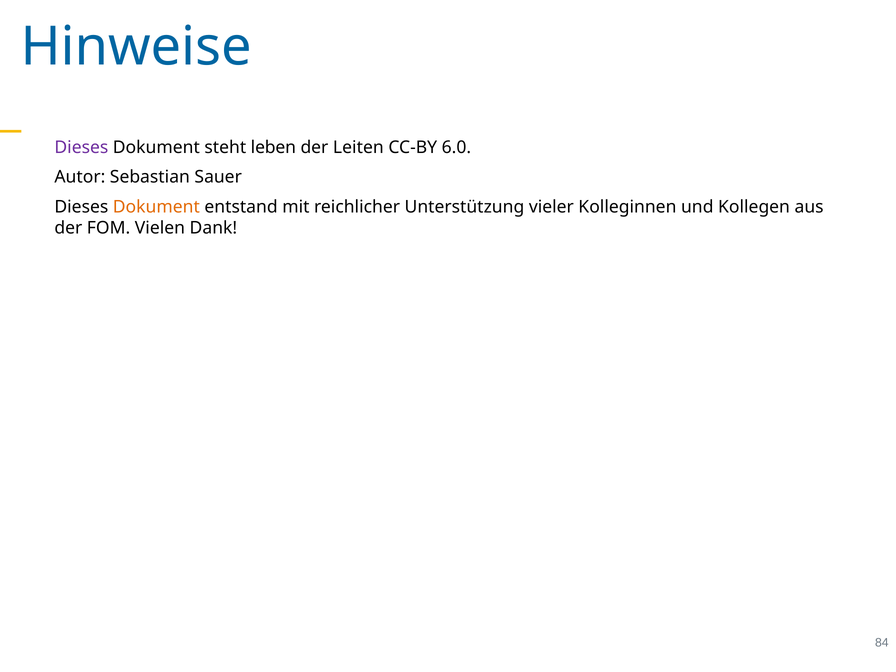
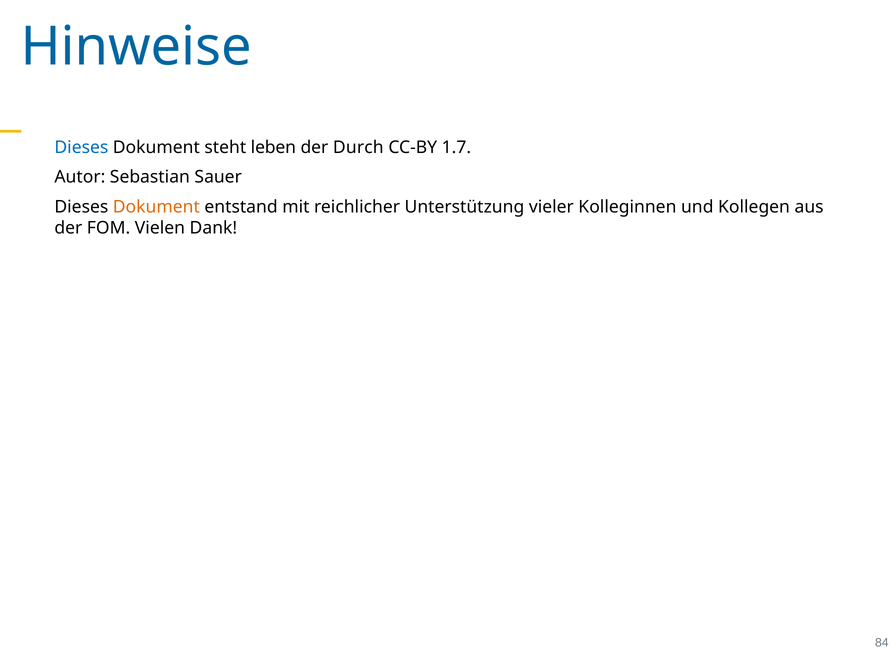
Dieses colour: purple -> blue (81, 147)
Leiten: Leiten -> Durch (358, 147)
6.0: 6.0 -> 1.7 (456, 147)
